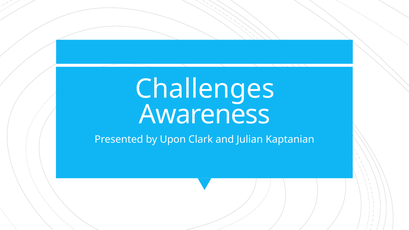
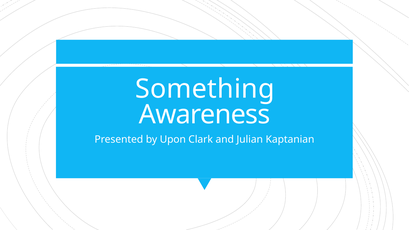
Challenges: Challenges -> Something (205, 89)
